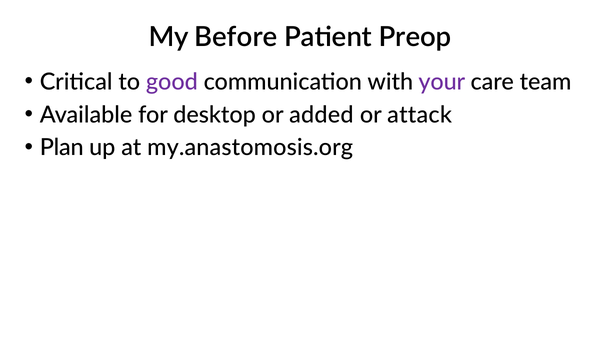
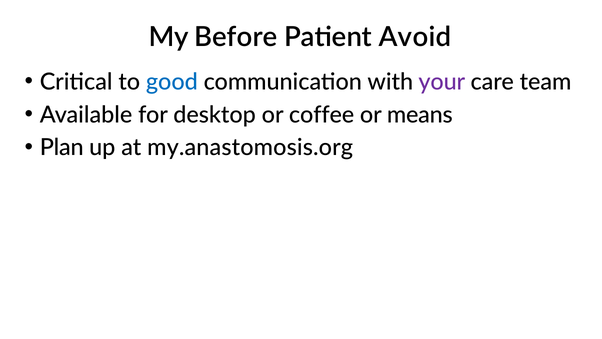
Preop: Preop -> Avoid (415, 37)
good colour: purple -> blue (172, 82)
added: added -> coffee (322, 115)
attack: attack -> means (420, 115)
